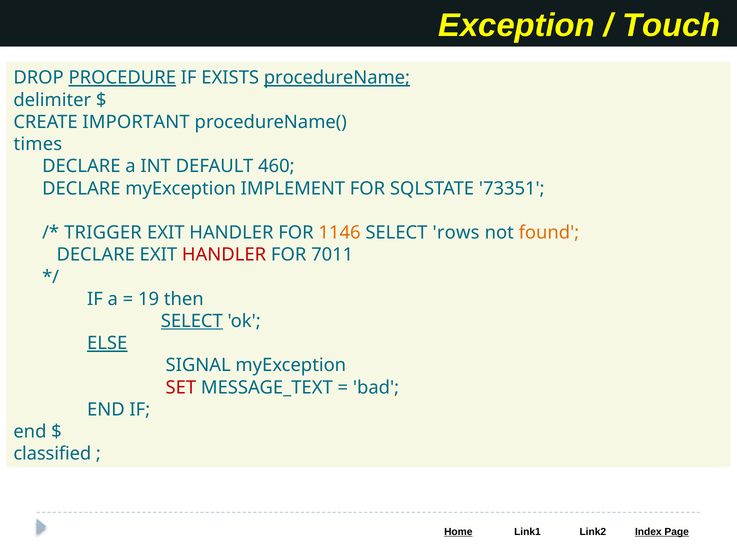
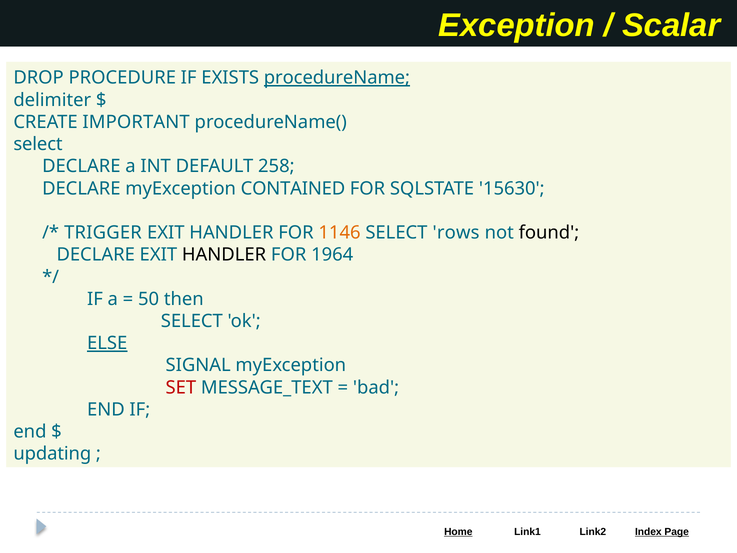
Touch: Touch -> Scalar (671, 26)
PROCEDURE underline: present -> none (122, 78)
times: times -> select (38, 144)
460: 460 -> 258 (276, 166)
IMPLEMENT: IMPLEMENT -> CONTAINED (293, 188)
73351: 73351 -> 15630 (512, 188)
found colour: orange -> black (549, 233)
HANDLER colour: red -> black (224, 255)
7011: 7011 -> 1964 (332, 255)
19: 19 -> 50 (149, 299)
SELECT underline: present -> none (192, 321)
classified: classified -> updating (52, 454)
